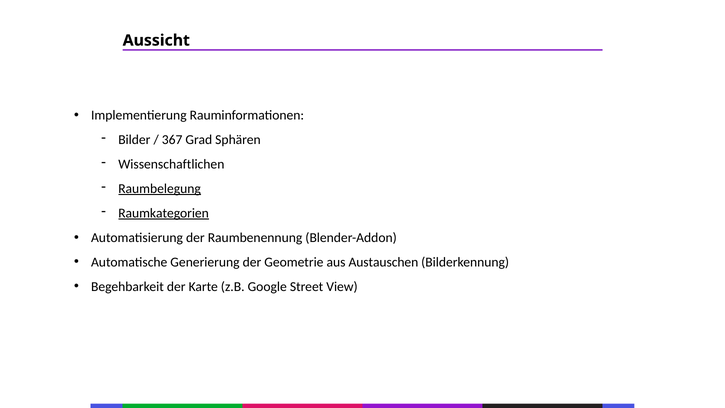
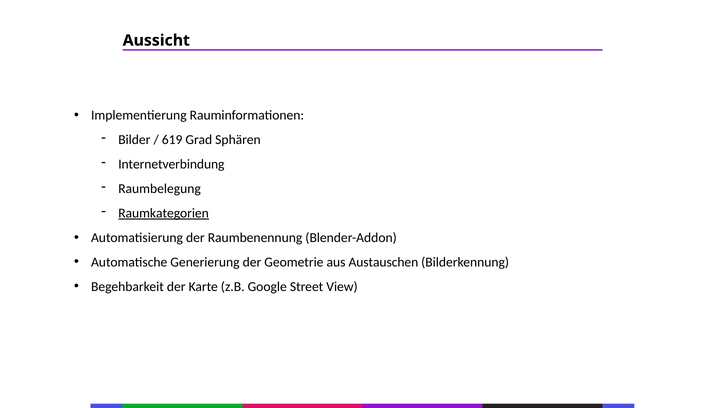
367: 367 -> 619 (172, 140)
Wissenschaftlichen: Wissenschaftlichen -> Internetverbindung (171, 164)
Raumbelegung underline: present -> none (160, 189)
